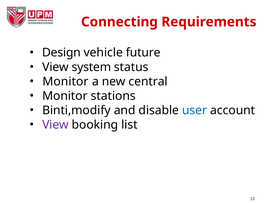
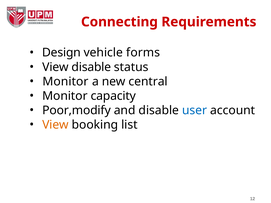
future: future -> forms (143, 53)
View system: system -> disable (91, 67)
stations: stations -> capacity (113, 96)
Binti,modify: Binti,modify -> Poor,modify (77, 110)
View colour: purple -> orange (55, 125)
